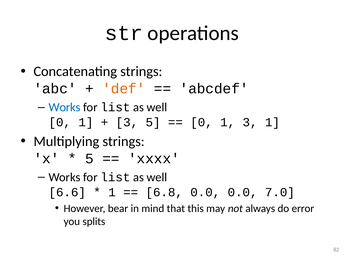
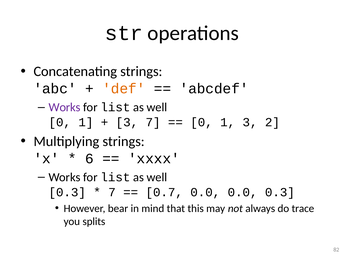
Works colour: blue -> purple (65, 107)
3 5: 5 -> 7 (153, 122)
3 1: 1 -> 2 (272, 122)
5: 5 -> 6 (89, 159)
6.6: 6.6 -> 0.3 (67, 192)
1: 1 -> 7 (112, 192)
6.8: 6.8 -> 0.7 (164, 192)
0.0 7.0: 7.0 -> 0.3 (280, 192)
error: error -> trace (303, 208)
